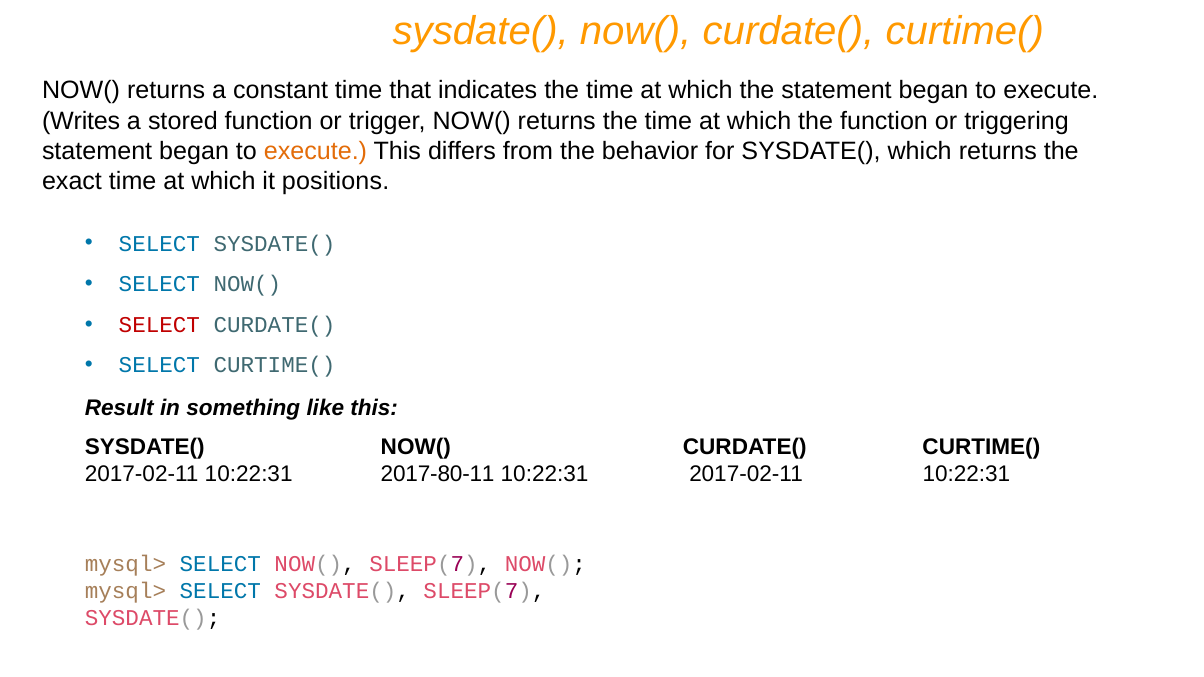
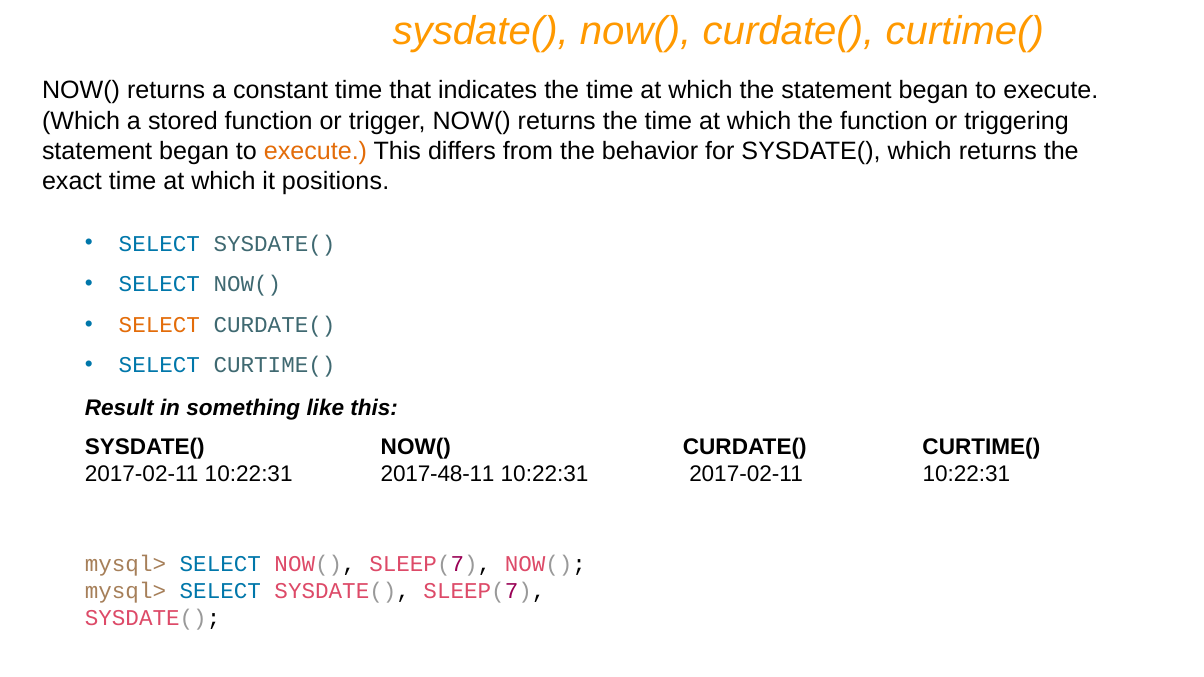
Writes: Writes -> Which (81, 121)
SELECT colour: red -> orange (159, 325)
2017-80-11: 2017-80-11 -> 2017-48-11 (438, 474)
